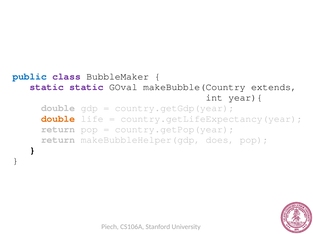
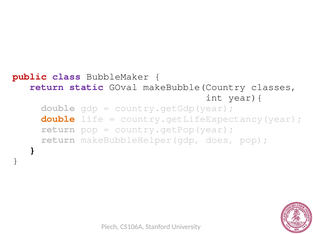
public colour: blue -> red (30, 77)
static: static -> return (47, 87)
extends: extends -> classes (274, 87)
